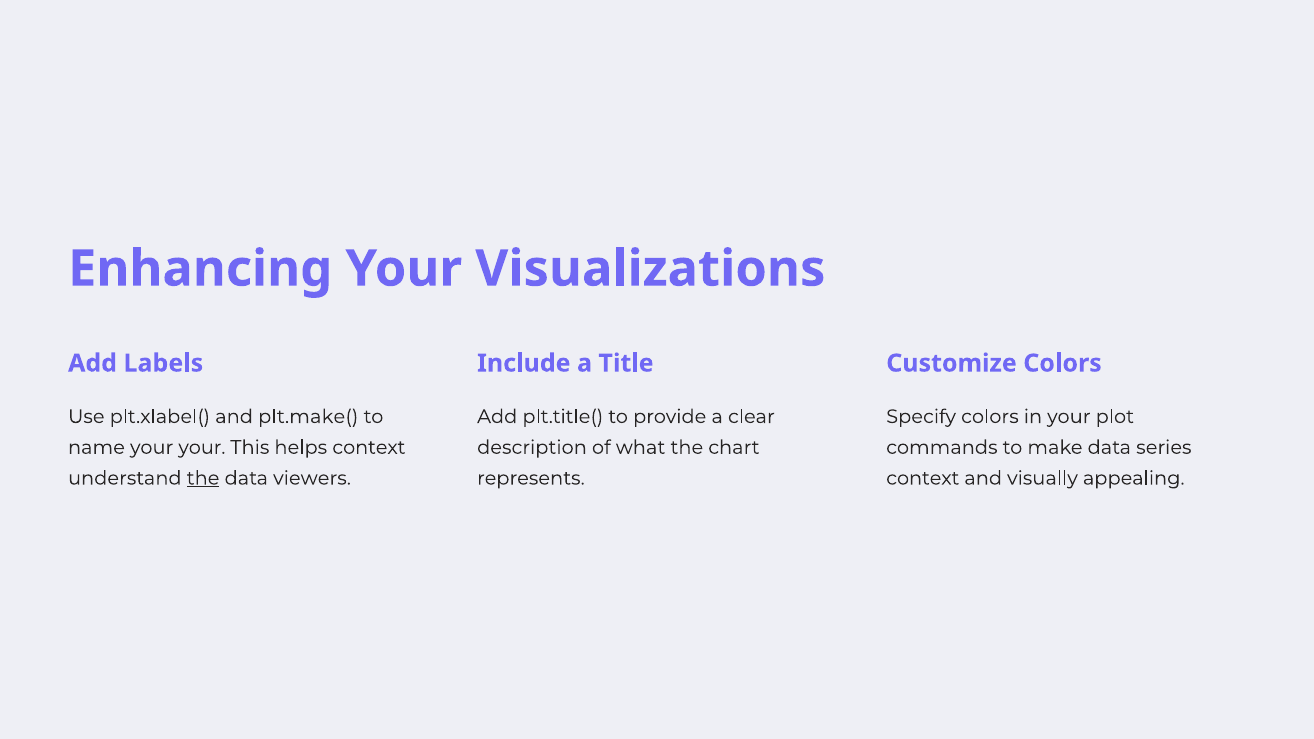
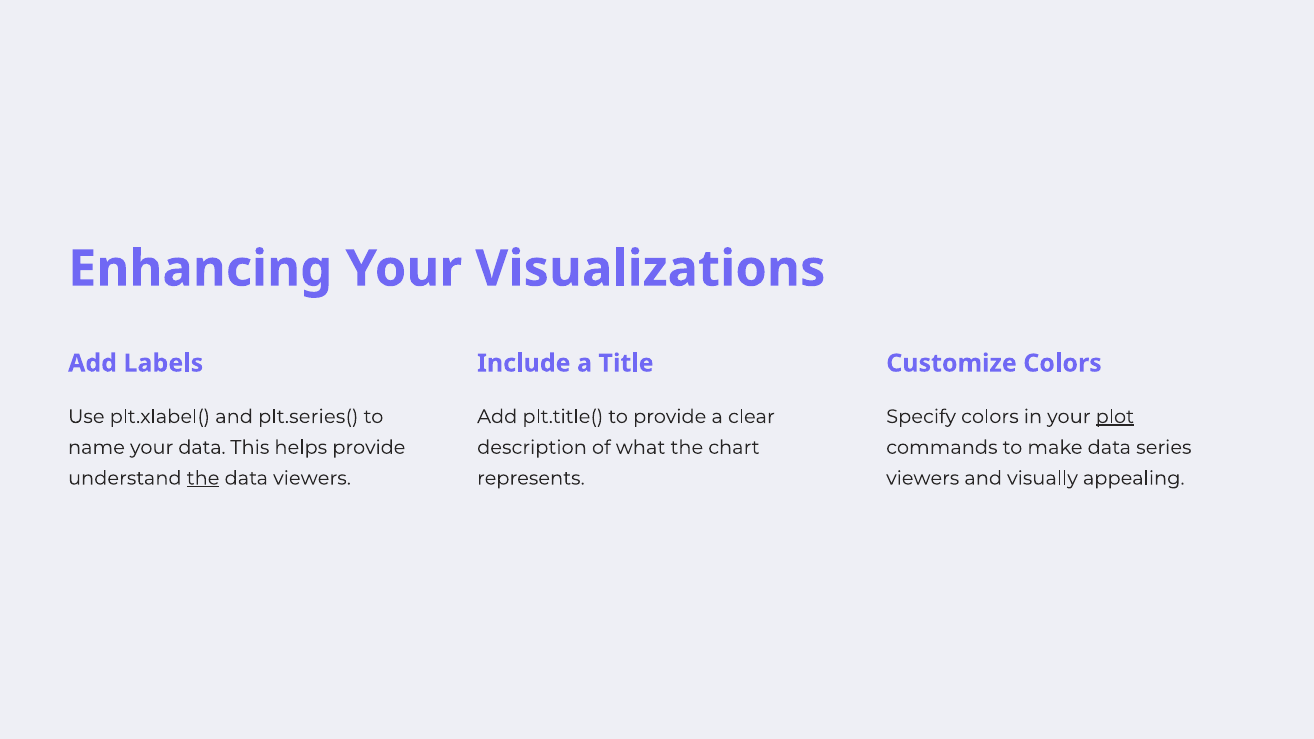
plt.make(: plt.make( -> plt.series( (308, 417)
plot underline: none -> present (1115, 417)
your your: your -> data (202, 447)
helps context: context -> provide (369, 447)
context: context -> viewers (923, 478)
